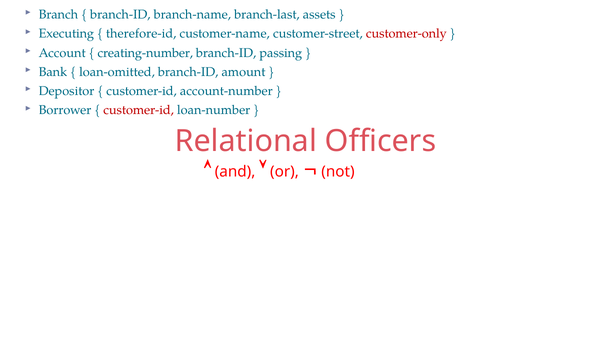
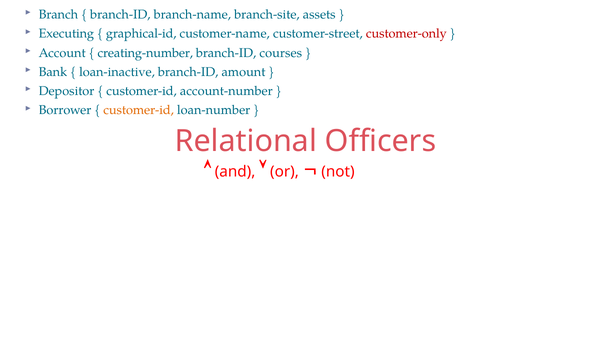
branch-last: branch-last -> branch-site (267, 15)
therefore-id: therefore-id -> graphical-id (141, 34)
passing: passing -> courses (281, 53)
loan-omitted: loan-omitted -> loan-inactive (117, 72)
customer-id colour: red -> orange (139, 110)
